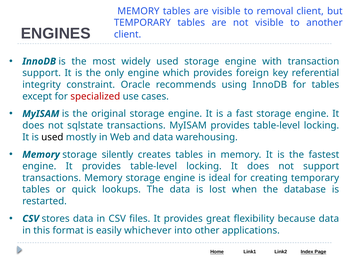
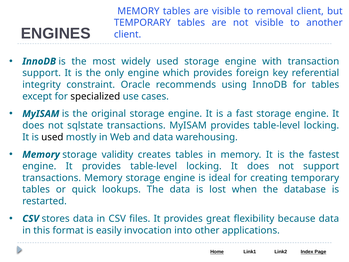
specialized colour: red -> black (95, 96)
silently: silently -> validity (117, 154)
whichever: whichever -> invocation (148, 230)
